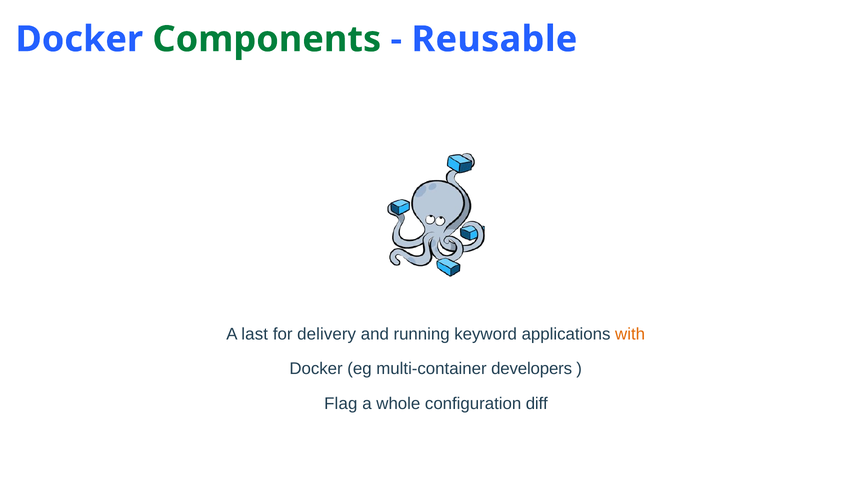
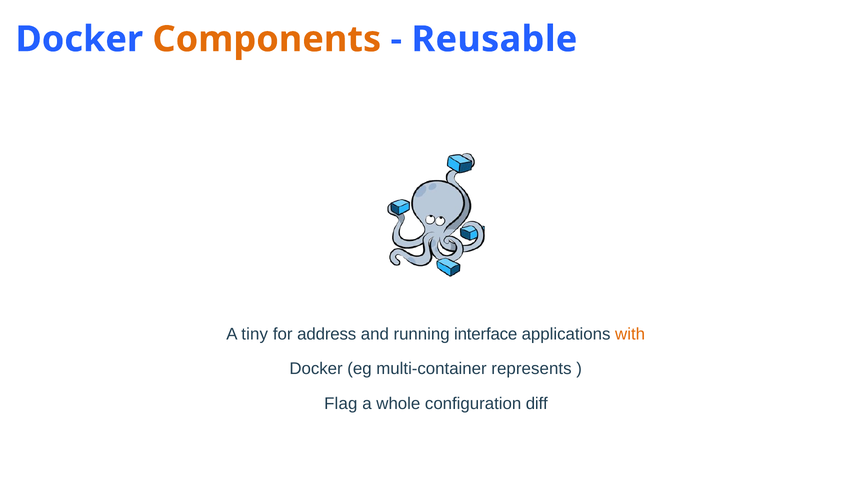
Components colour: green -> orange (267, 39)
last: last -> tiny (255, 334)
delivery: delivery -> address (327, 334)
keyword: keyword -> interface (486, 334)
developers: developers -> represents (531, 369)
